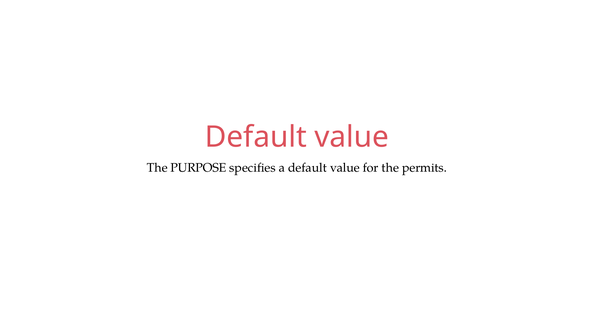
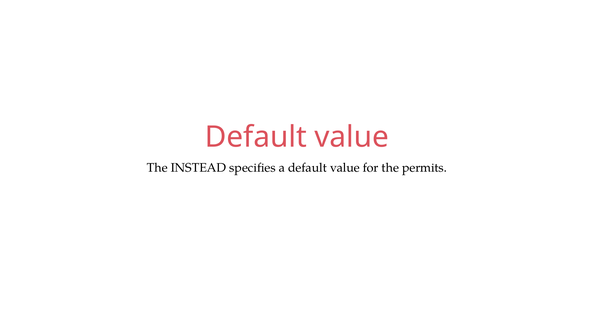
PURPOSE: PURPOSE -> INSTEAD (199, 168)
